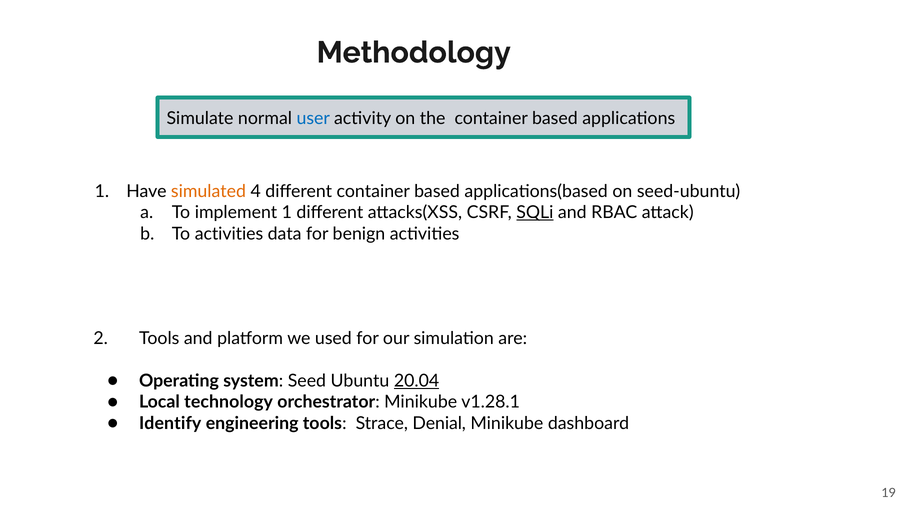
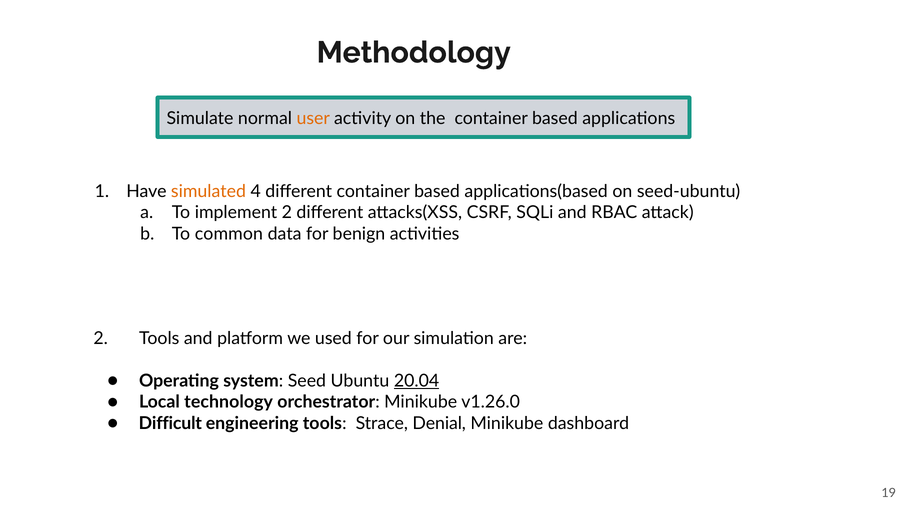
user colour: blue -> orange (313, 119)
implement 1: 1 -> 2 (287, 213)
SQLi underline: present -> none (535, 213)
To activities: activities -> common (229, 234)
v1.28.1: v1.28.1 -> v1.26.0 (491, 402)
Identify: Identify -> Difficult (170, 424)
